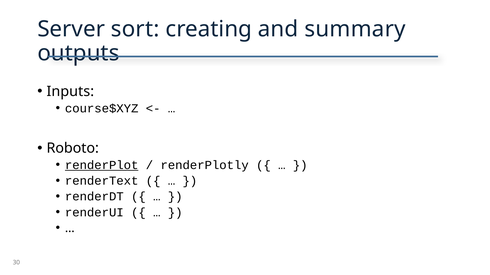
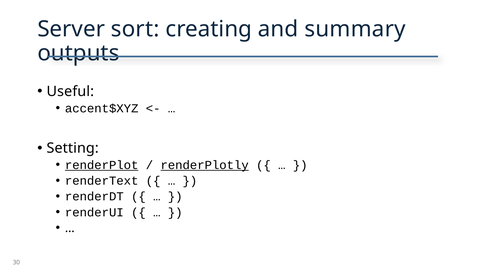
Inputs: Inputs -> Useful (70, 92)
course$XYZ: course$XYZ -> accent$XYZ (102, 109)
Roboto: Roboto -> Setting (73, 149)
renderPlotly underline: none -> present (205, 165)
